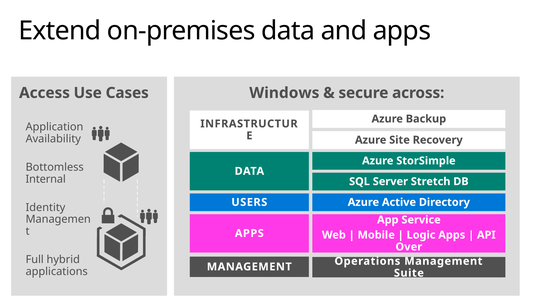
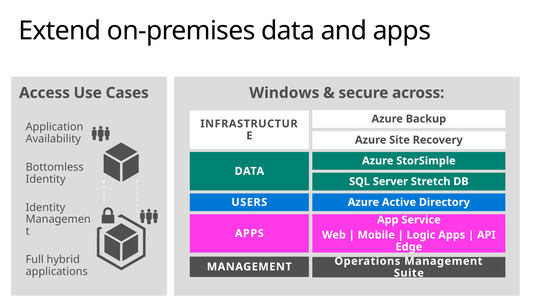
Internal: Internal -> Identity (46, 179)
Over: Over -> Edge (409, 247)
